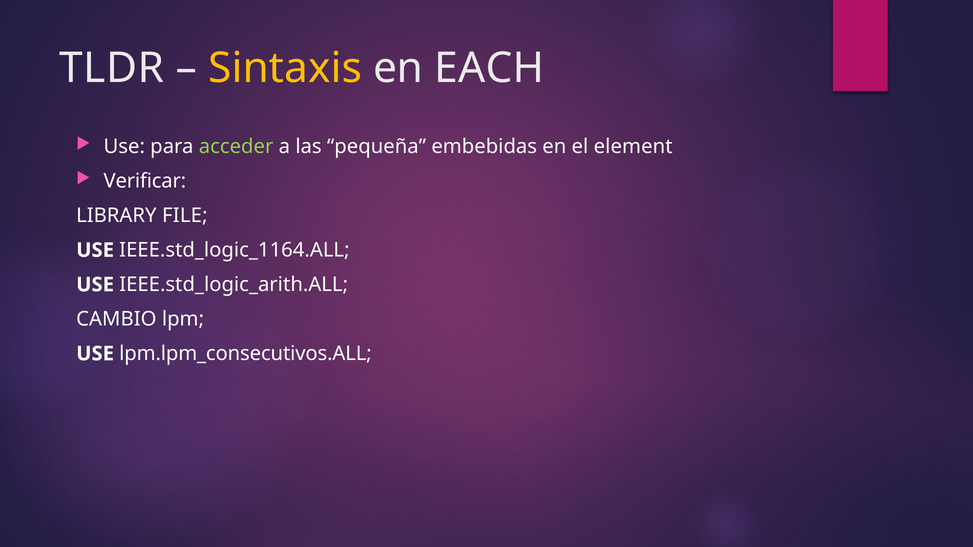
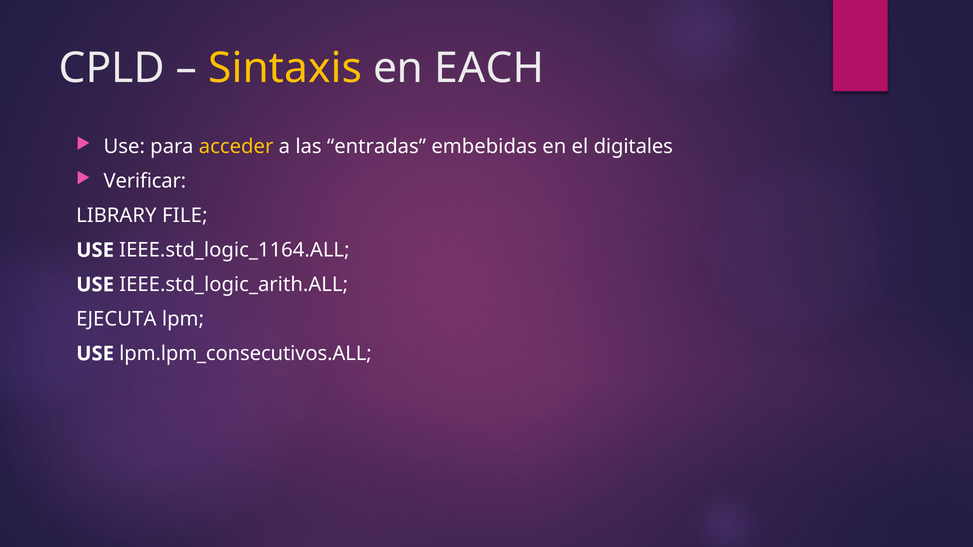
TLDR: TLDR -> CPLD (112, 68)
acceder colour: light green -> yellow (236, 147)
pequeña: pequeña -> entradas (377, 147)
element: element -> digitales (633, 147)
CAMBIO: CAMBIO -> EJECUTA (116, 319)
